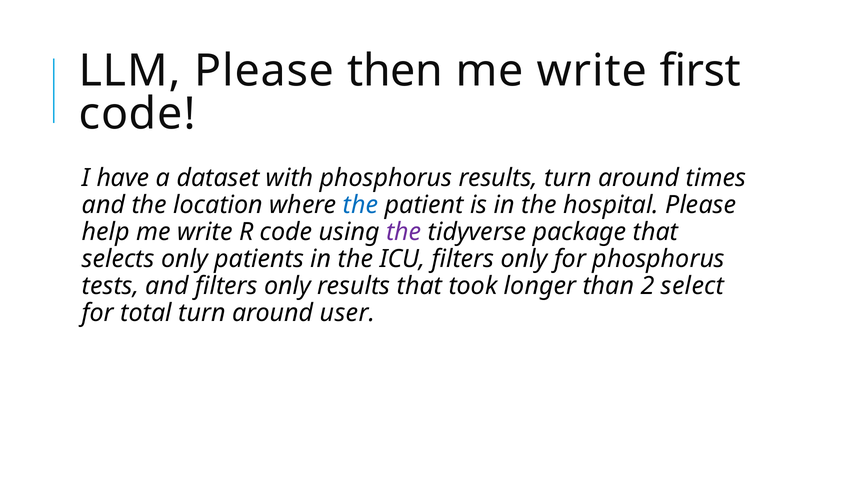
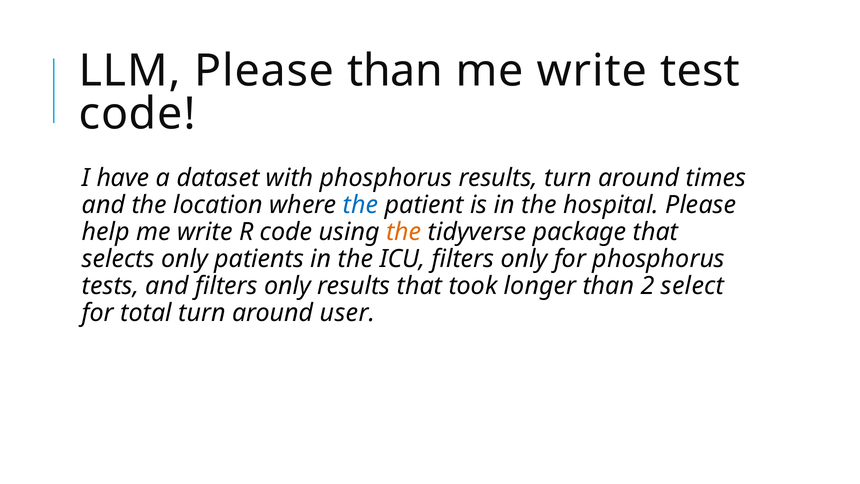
Please then: then -> than (395, 71)
first: first -> test (700, 71)
the colour: purple -> orange (404, 232)
